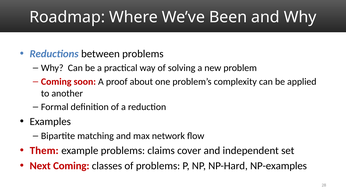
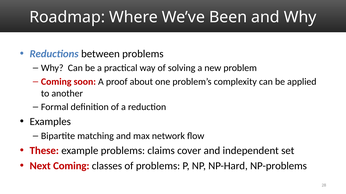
Them: Them -> These (44, 151)
NP-examples: NP-examples -> NP-problems (279, 166)
